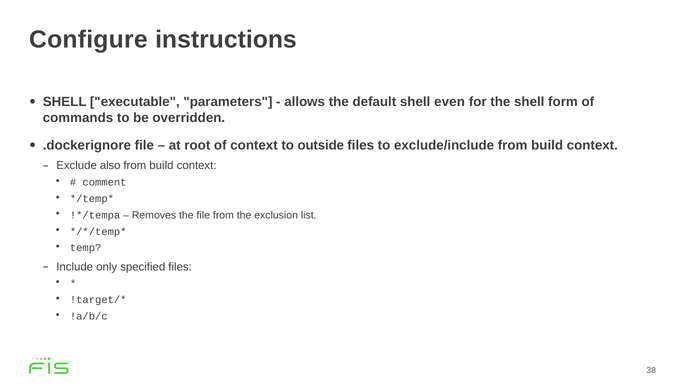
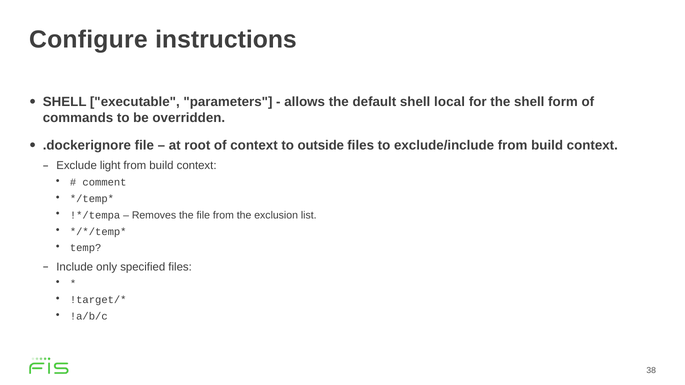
even: even -> local (450, 102)
also: also -> light (110, 166)
